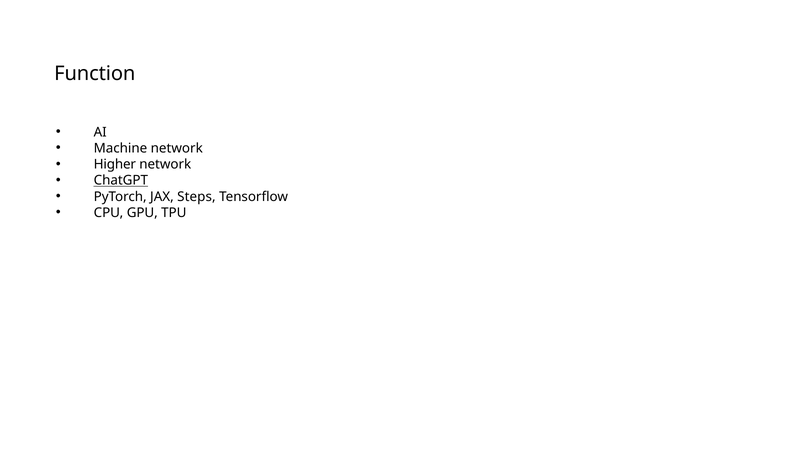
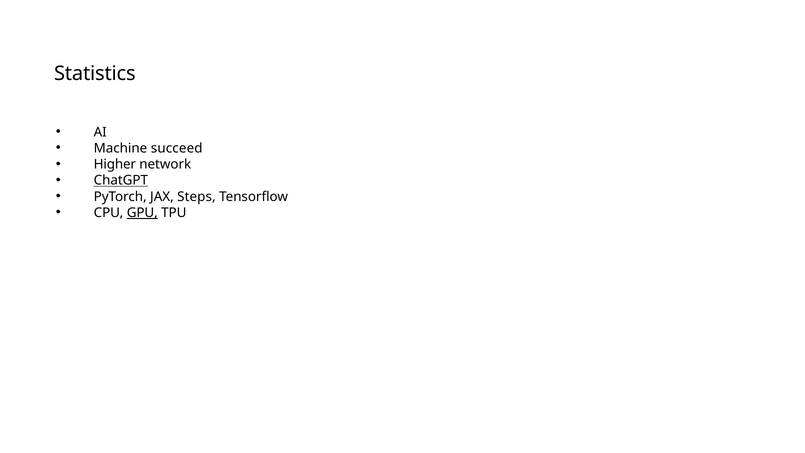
Function: Function -> Statistics (95, 74)
Machine network: network -> succeed (177, 148)
GPU underline: none -> present (142, 213)
